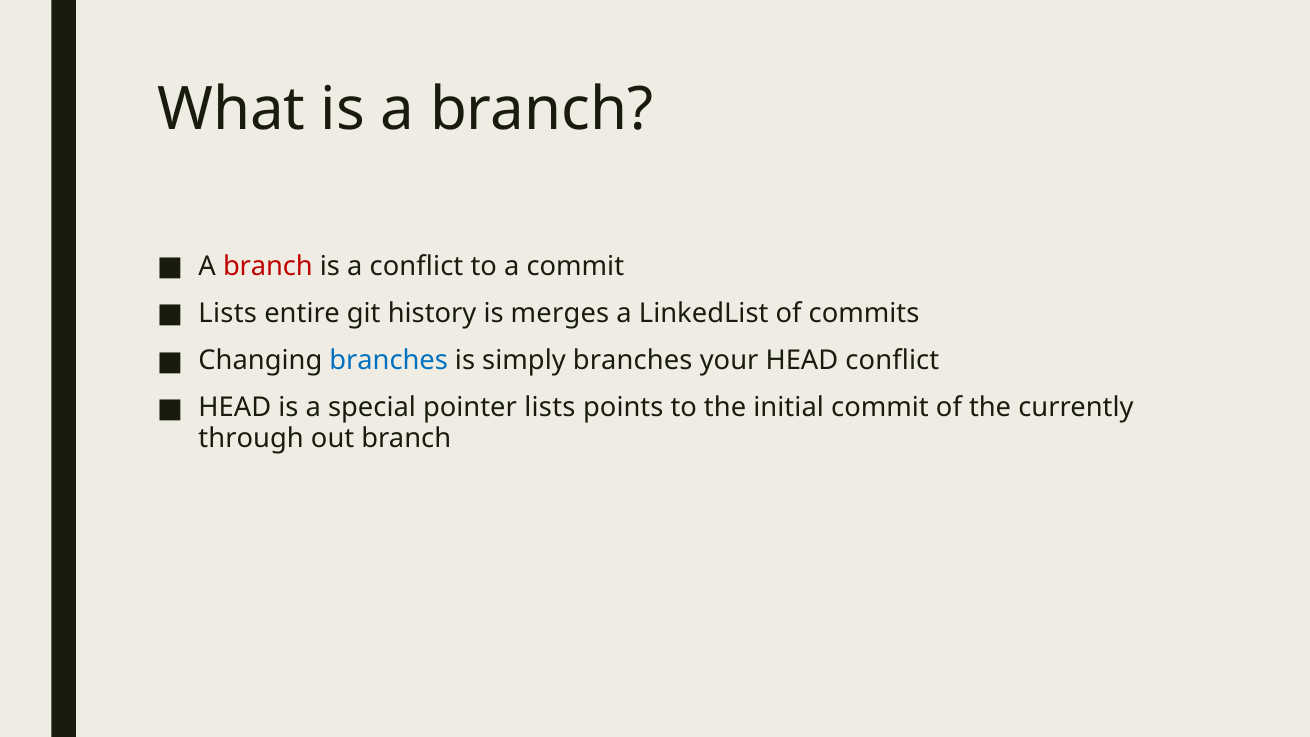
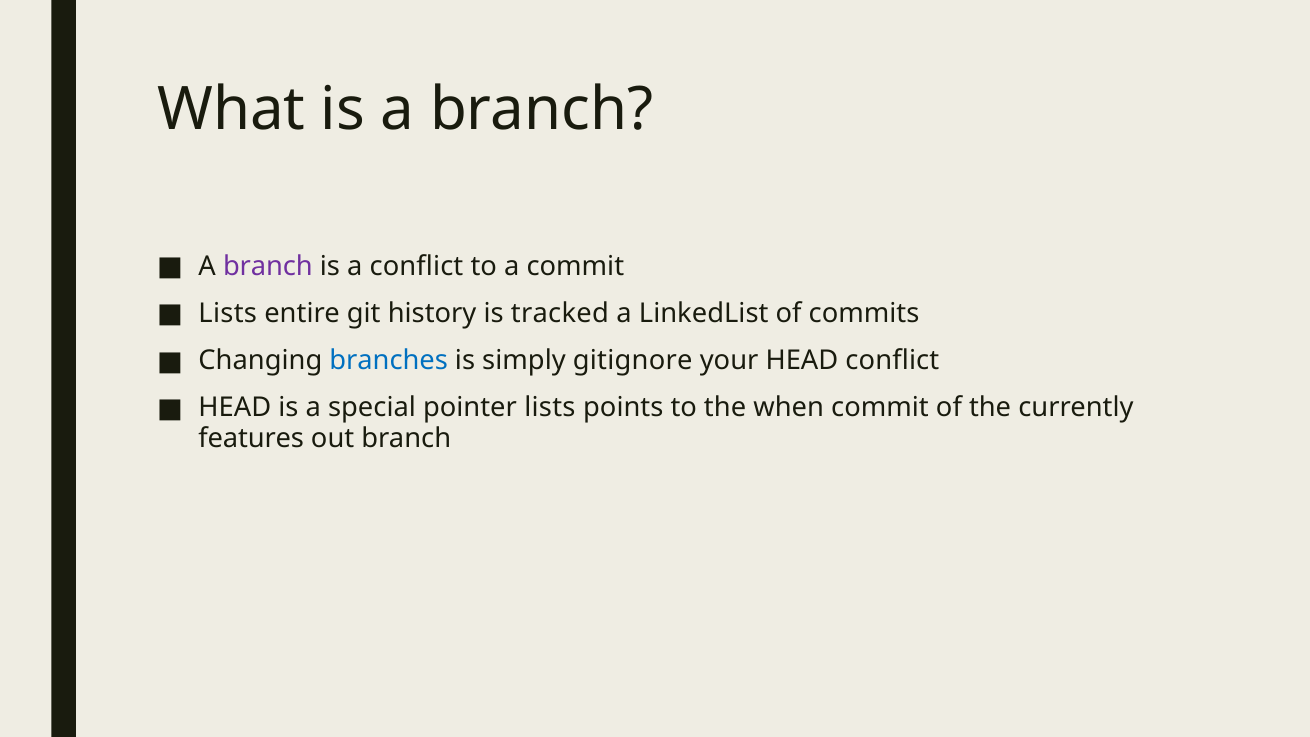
branch colour: red -> purple (268, 266)
merges: merges -> tracked (560, 313)
simply branches: branches -> gitignore (633, 361)
initial: initial -> when (789, 408)
through: through -> features (251, 439)
